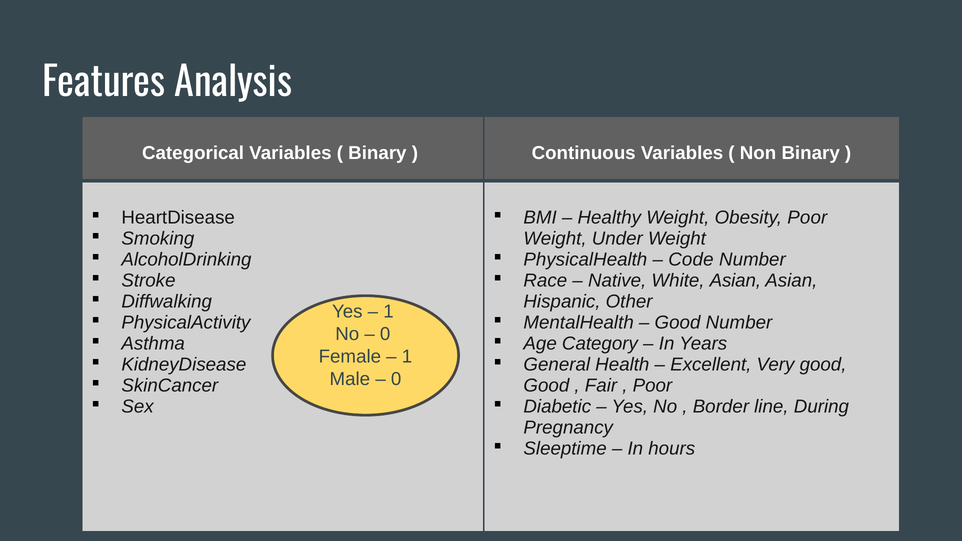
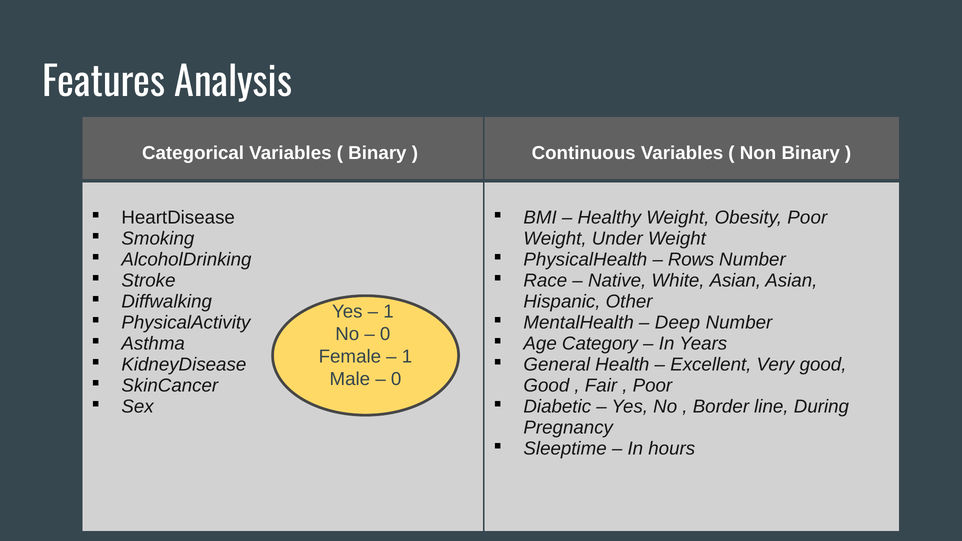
Code: Code -> Rows (691, 260)
Good: Good -> Deep (677, 323)
